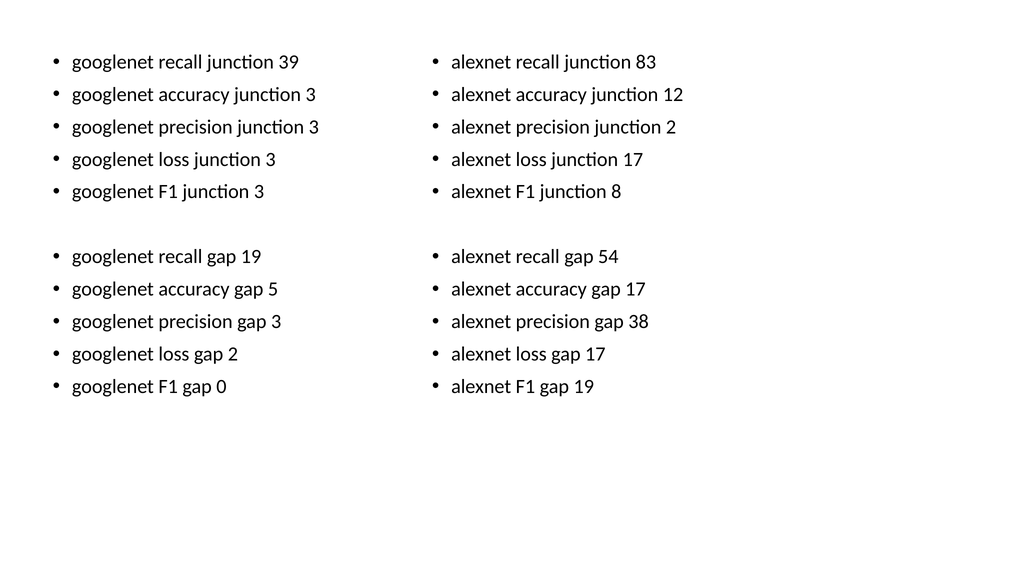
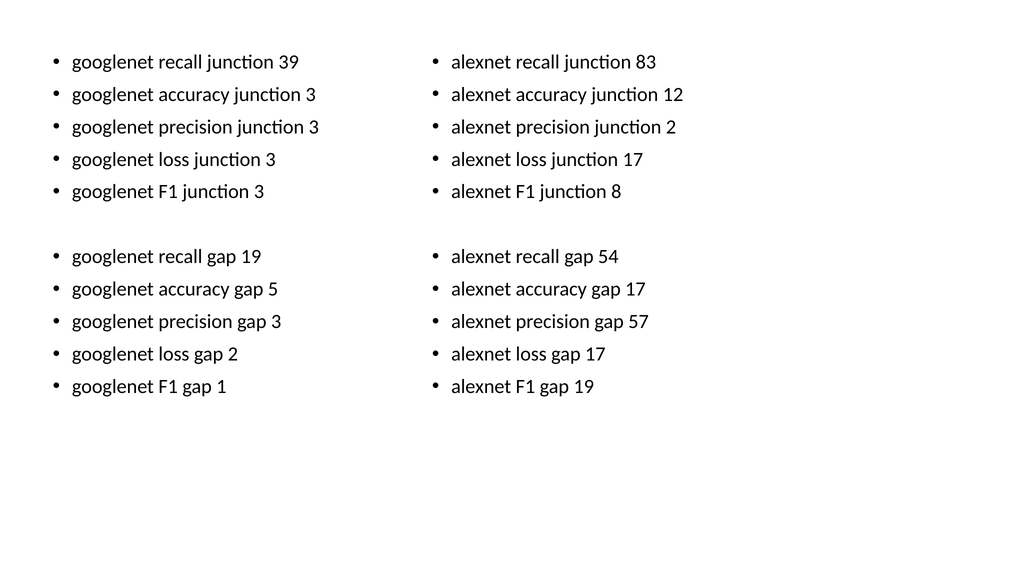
38: 38 -> 57 (639, 322)
0: 0 -> 1 (221, 387)
